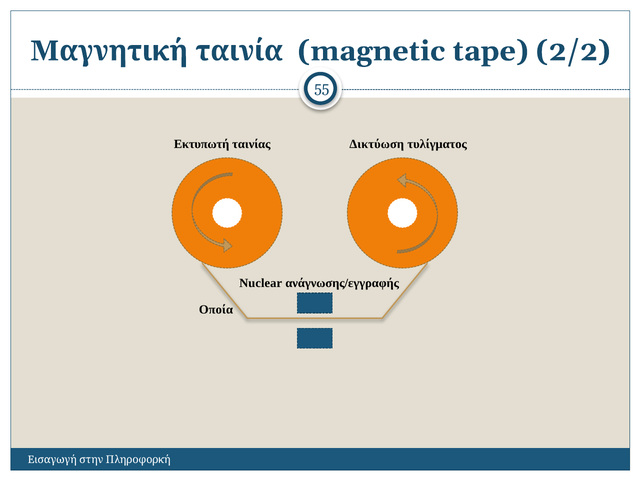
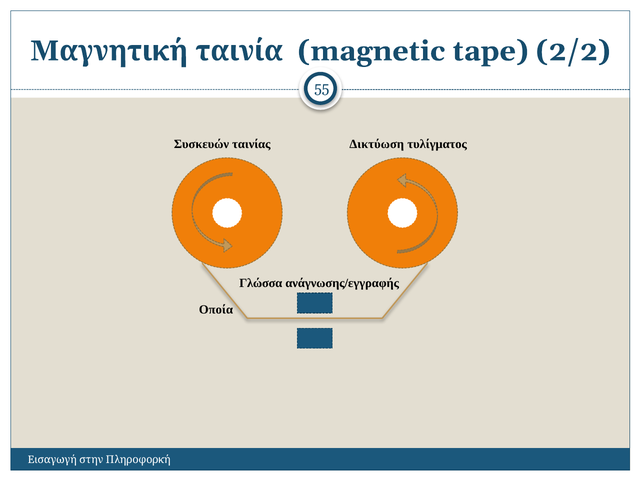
Εκτυπωτή: Εκτυπωτή -> Συσκευών (201, 144)
Nuclear: Nuclear -> Γλώσσα (261, 283)
